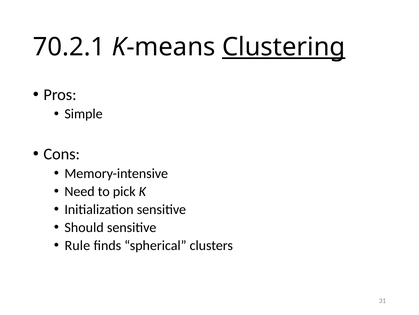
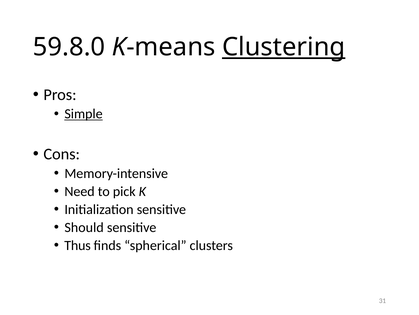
70.2.1: 70.2.1 -> 59.8.0 (69, 47)
Simple underline: none -> present (84, 114)
Rule: Rule -> Thus (78, 245)
